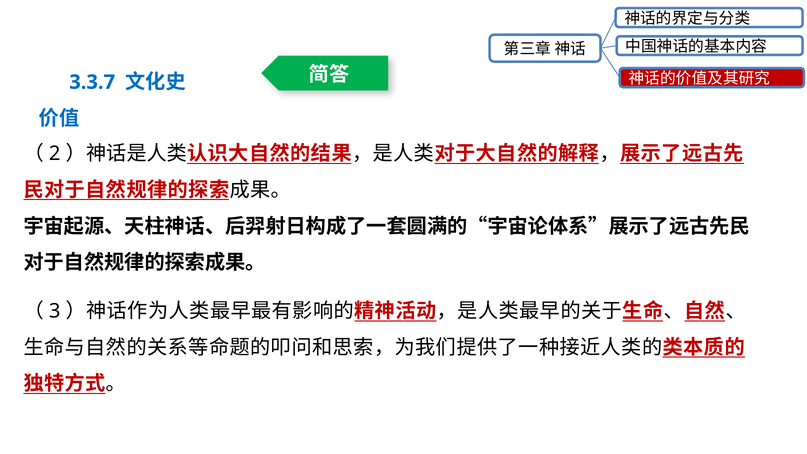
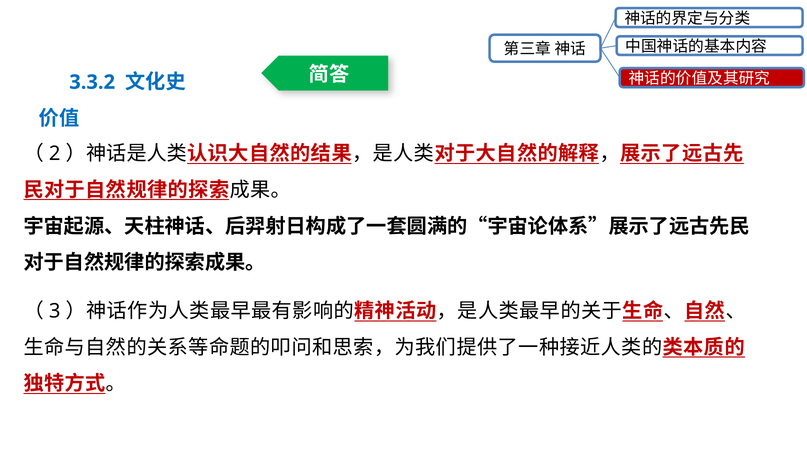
3.3.7: 3.3.7 -> 3.3.2 (92, 82)
